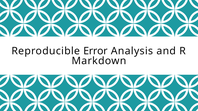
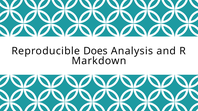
Error: Error -> Does (96, 51)
